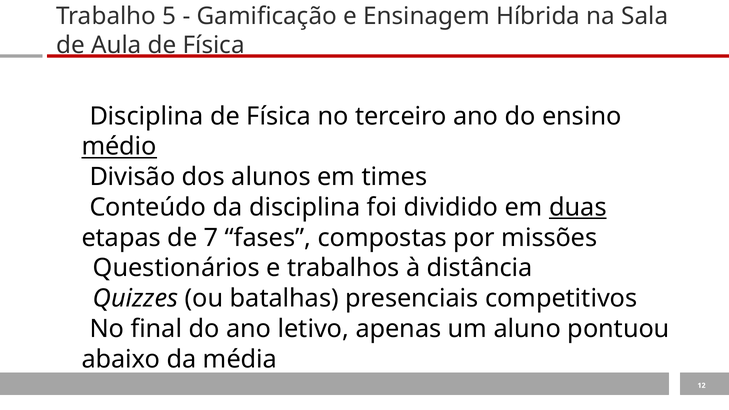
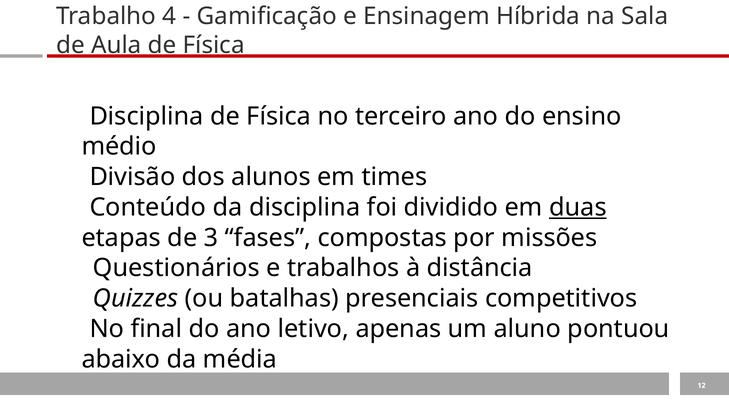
5: 5 -> 4 (169, 16)
médio underline: present -> none (119, 147)
7: 7 -> 3 (211, 238)
